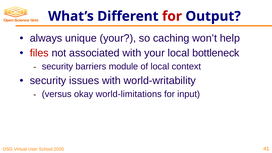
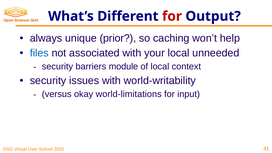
unique your: your -> prior (118, 38)
files colour: red -> blue (39, 53)
bottleneck: bottleneck -> unneeded (216, 53)
